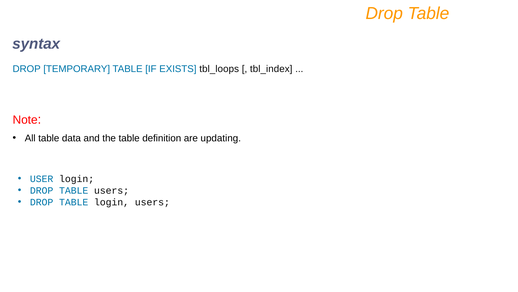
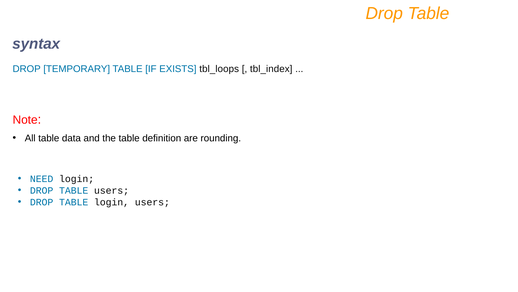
updating: updating -> rounding (221, 138)
USER: USER -> NEED (42, 179)
